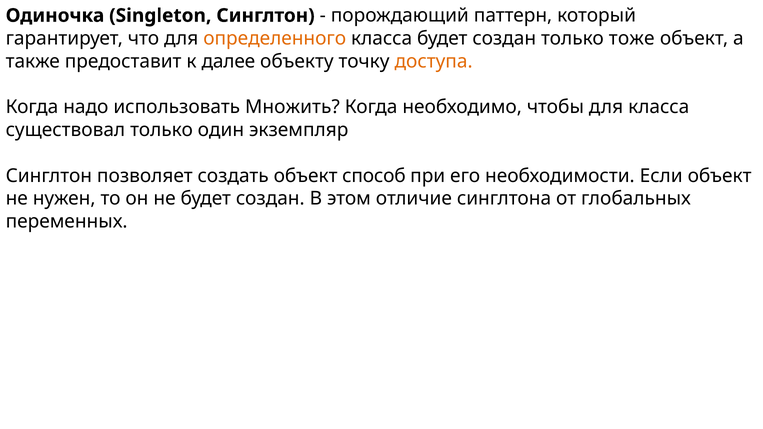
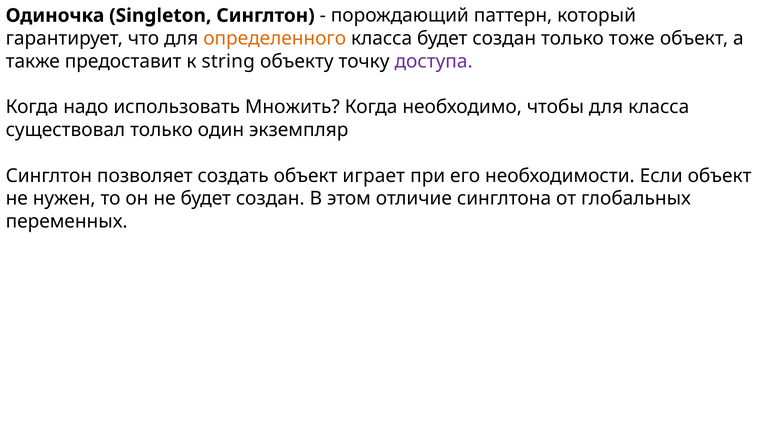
далее: далее -> string (228, 61)
доступа colour: orange -> purple (434, 61)
способ: способ -> играет (374, 176)
